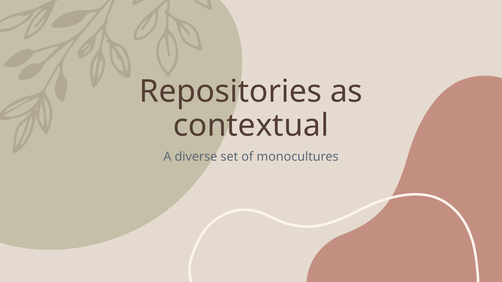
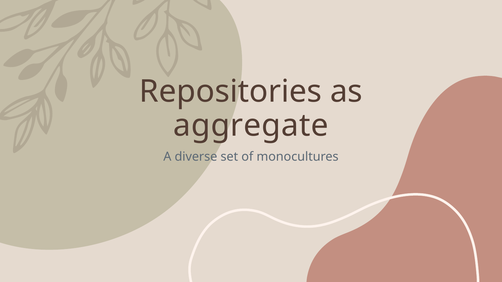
contextual: contextual -> aggregate (251, 125)
